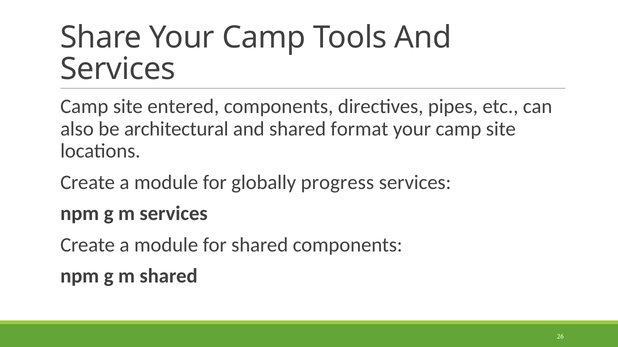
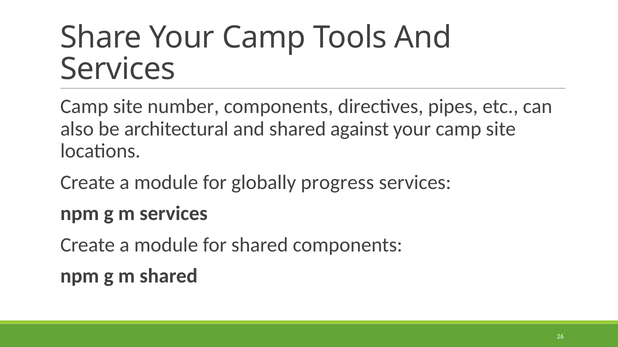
entered: entered -> number (183, 107)
format: format -> against (360, 129)
